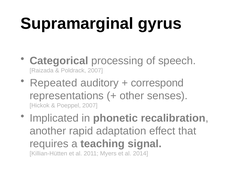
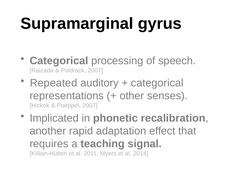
correspond: correspond -> categorical (157, 83)
